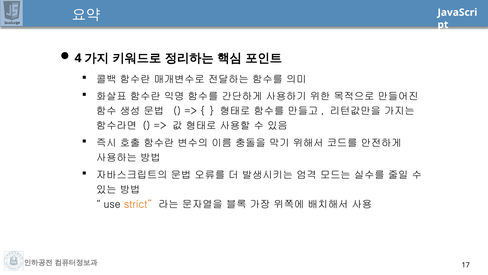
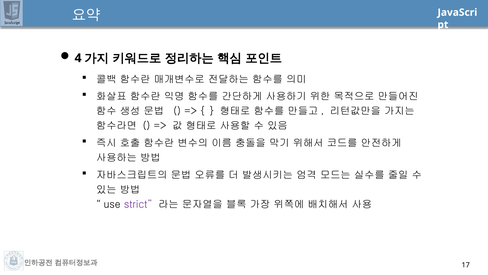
strict colour: orange -> purple (138, 204)
